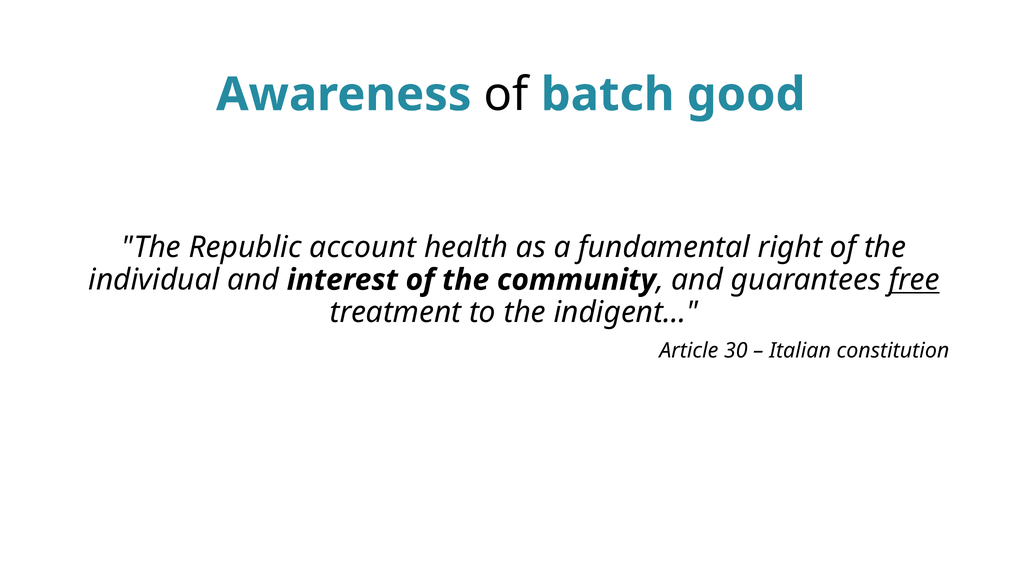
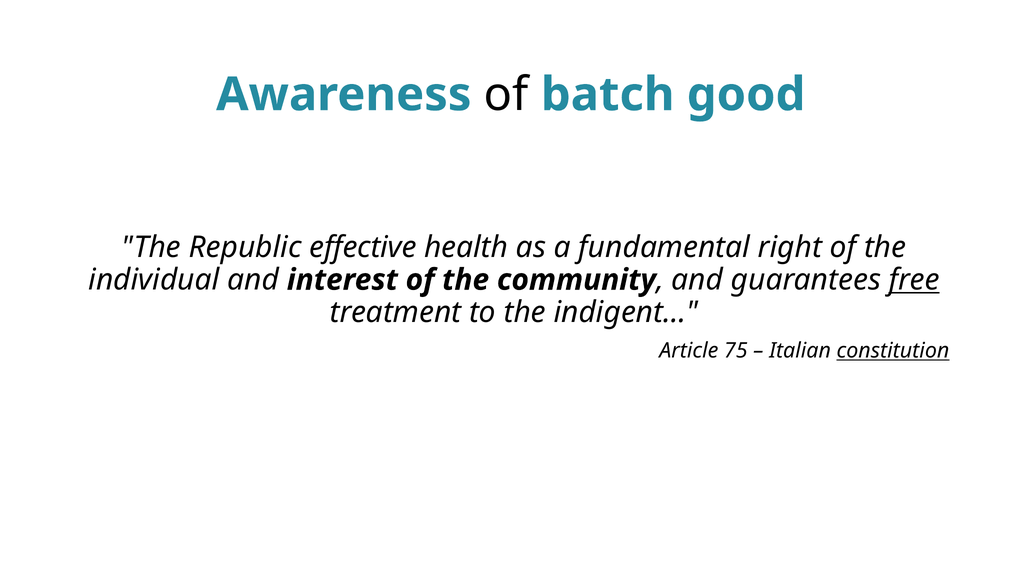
account: account -> effective (363, 248)
30: 30 -> 75 (736, 351)
constitution underline: none -> present (893, 351)
